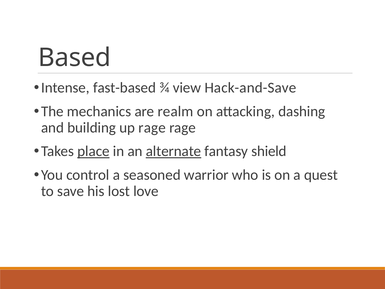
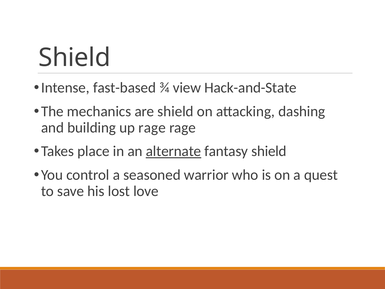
Based: Based -> Shield (75, 58)
Hack-and-Save: Hack-and-Save -> Hack-and-State (250, 88)
are realm: realm -> shield (176, 111)
place underline: present -> none (93, 151)
